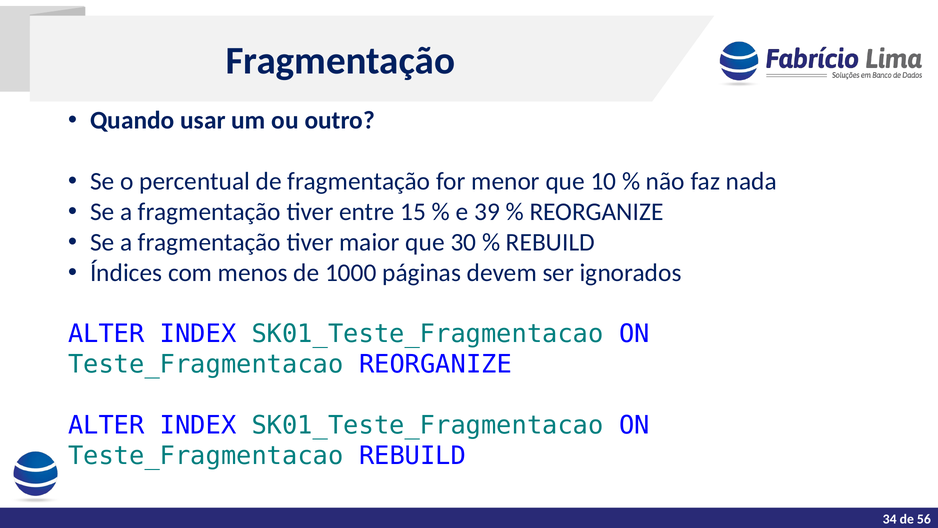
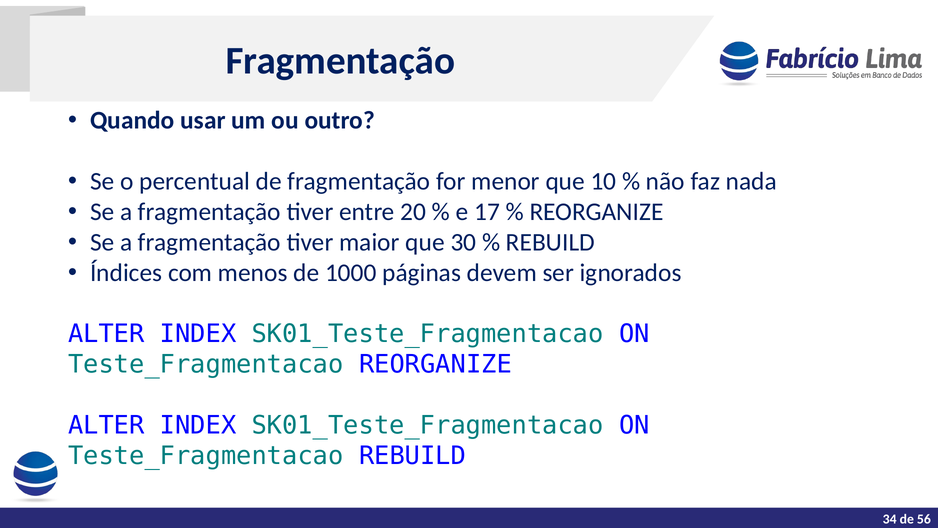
15: 15 -> 20 (413, 212)
39: 39 -> 17 (487, 212)
